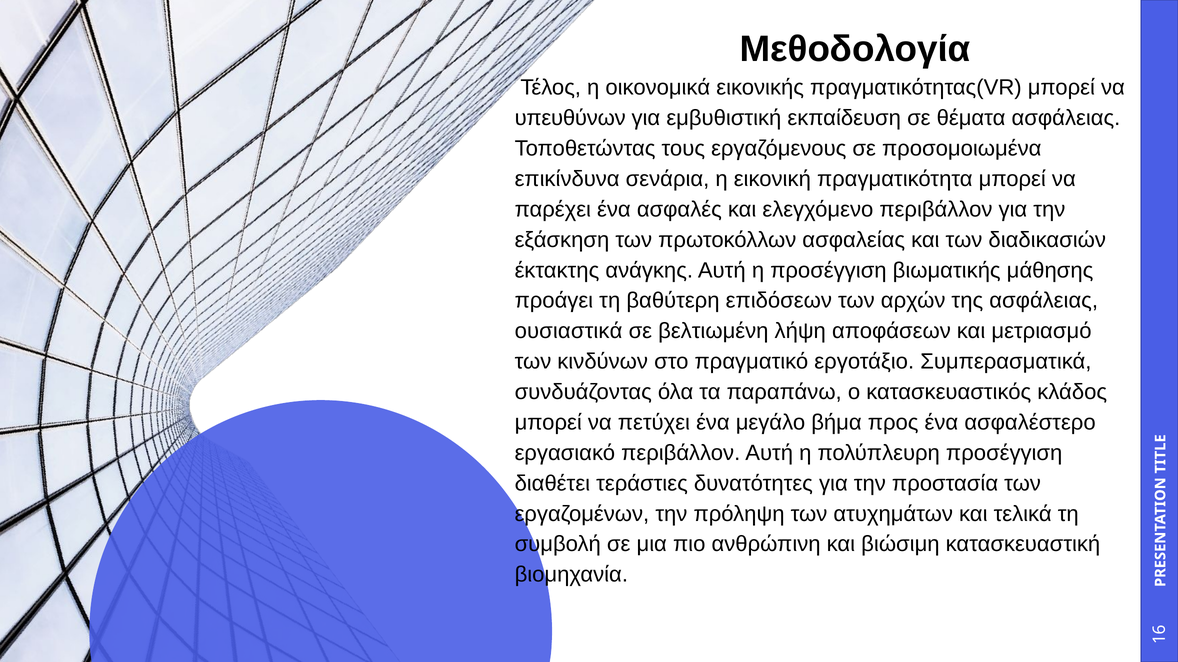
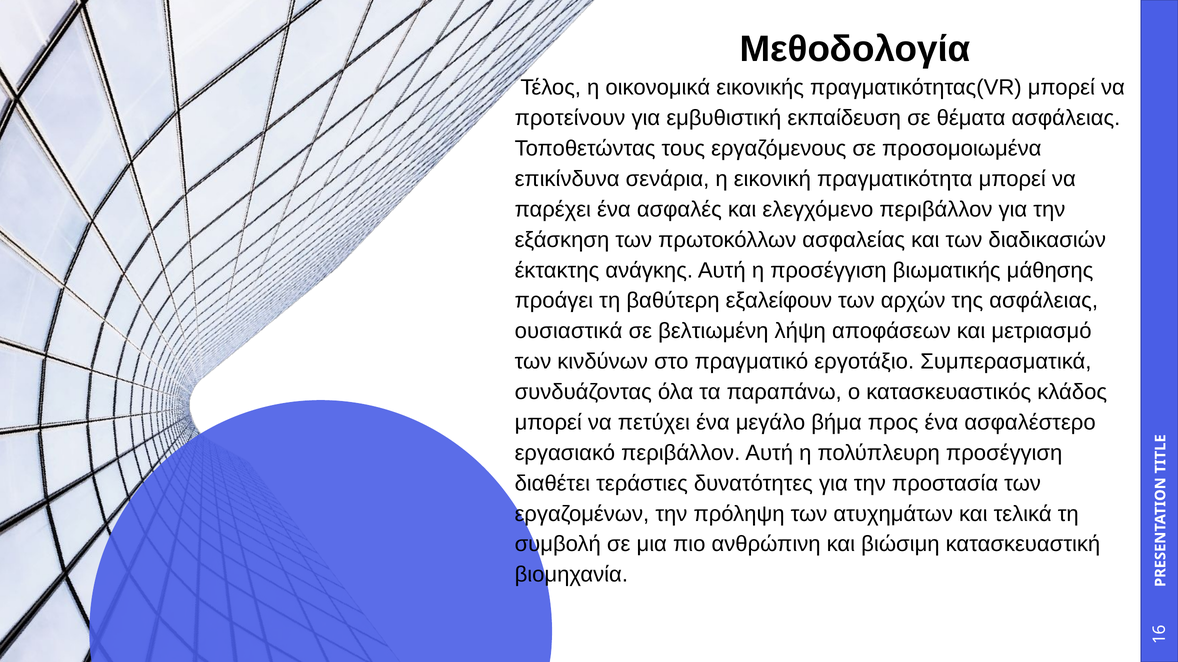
υπευθύνων: υπευθύνων -> προτείνουν (570, 118)
επιδόσεων: επιδόσεων -> εξαλείφουν (779, 301)
